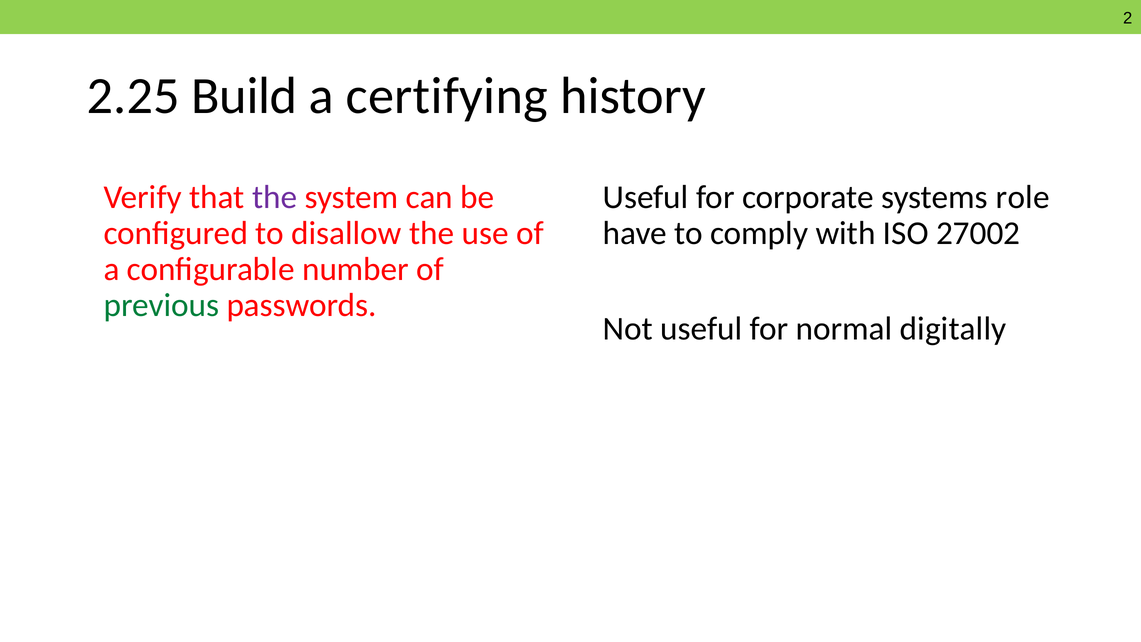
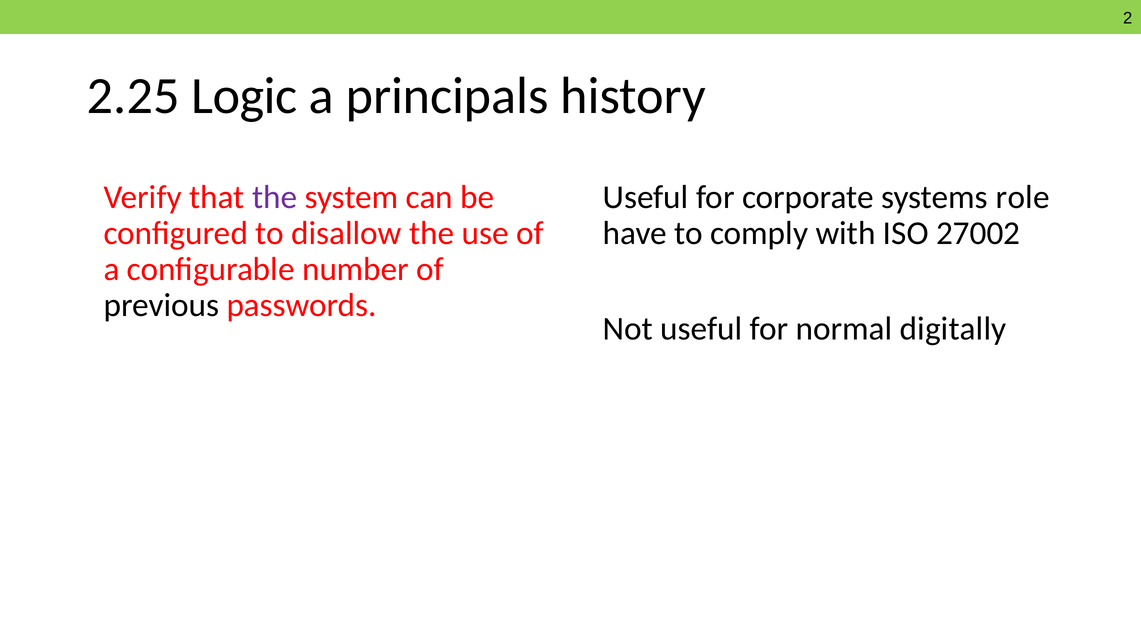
Build: Build -> Logic (244, 96)
certifying: certifying -> principals (447, 96)
previous colour: green -> black (161, 305)
